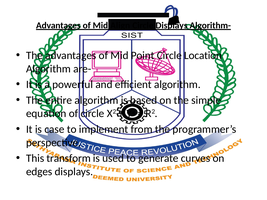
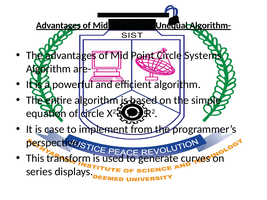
Circle Displays: Displays -> Unequal (172, 26)
Location: Location -> Systems (203, 56)
edges: edges -> series (39, 172)
